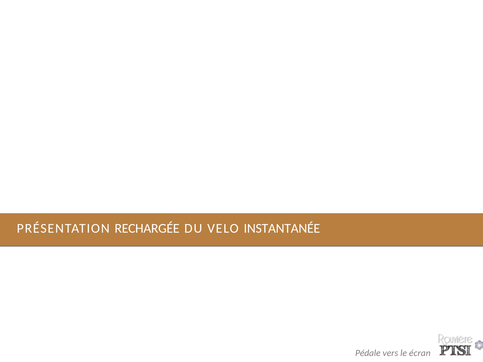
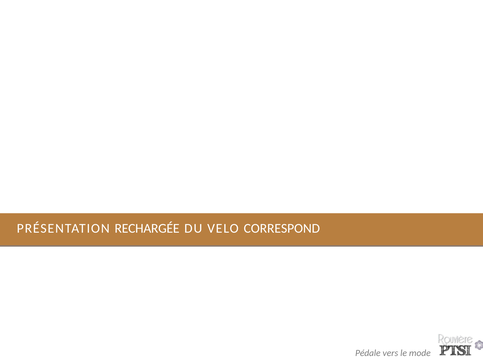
INSTANTANÉE: INSTANTANÉE -> CORRESPOND (282, 229)
écran: écran -> mode (420, 353)
